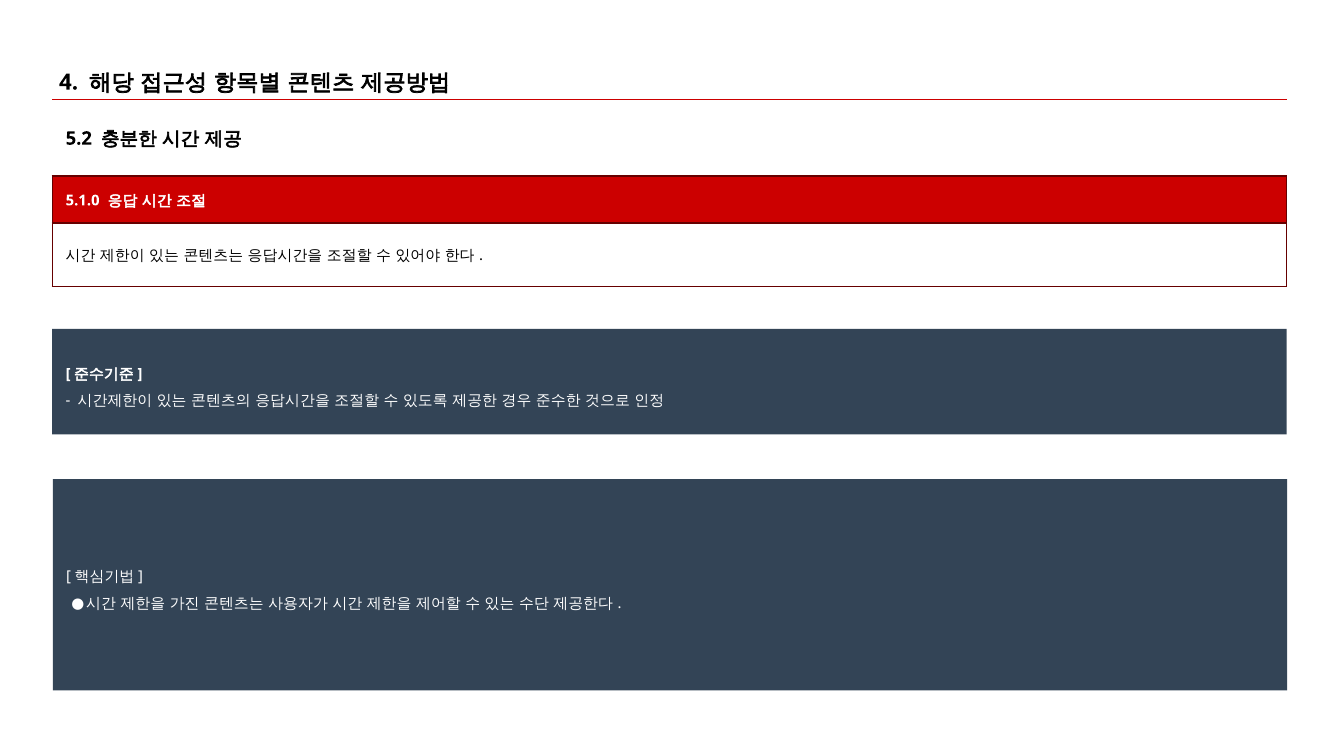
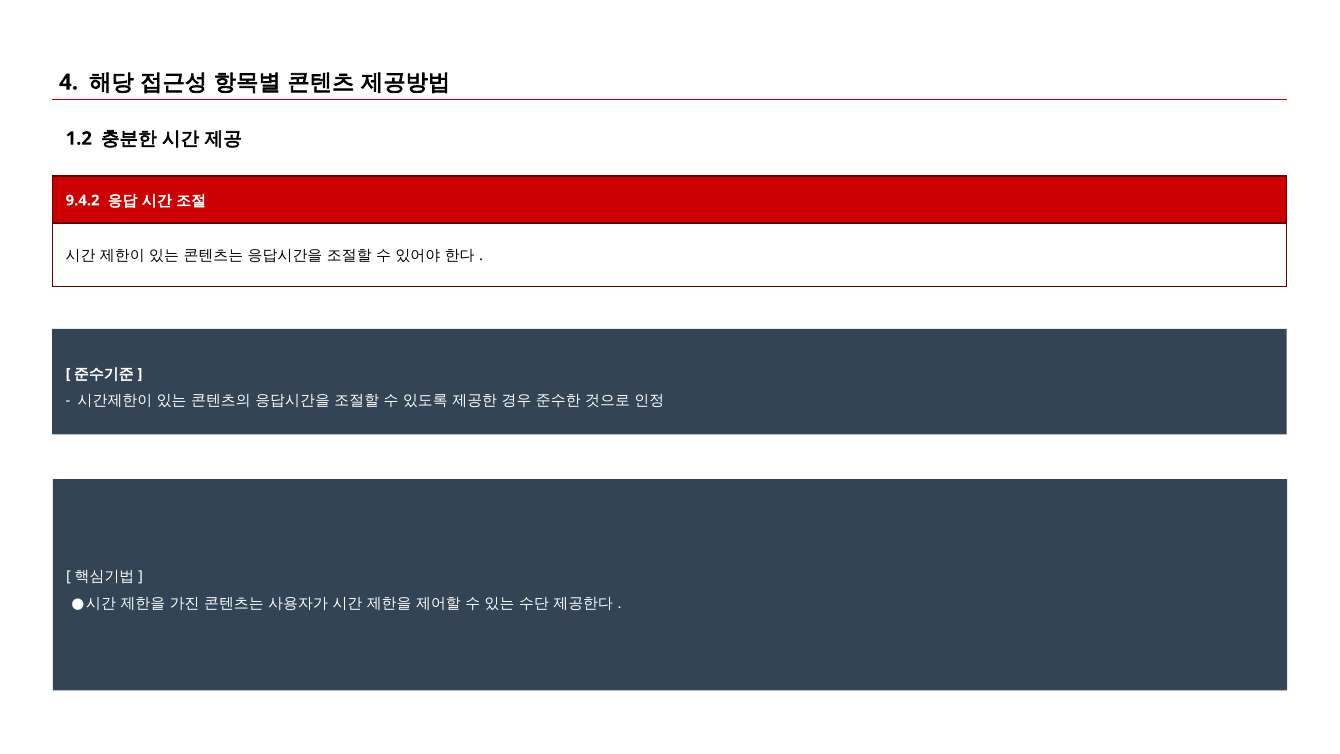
5.2: 5.2 -> 1.2 (79, 138)
5.1.0: 5.1.0 -> 9.4.2 (83, 200)
